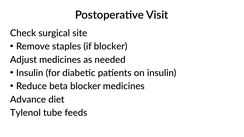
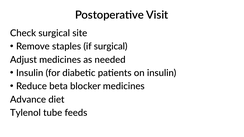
if blocker: blocker -> surgical (111, 47)
